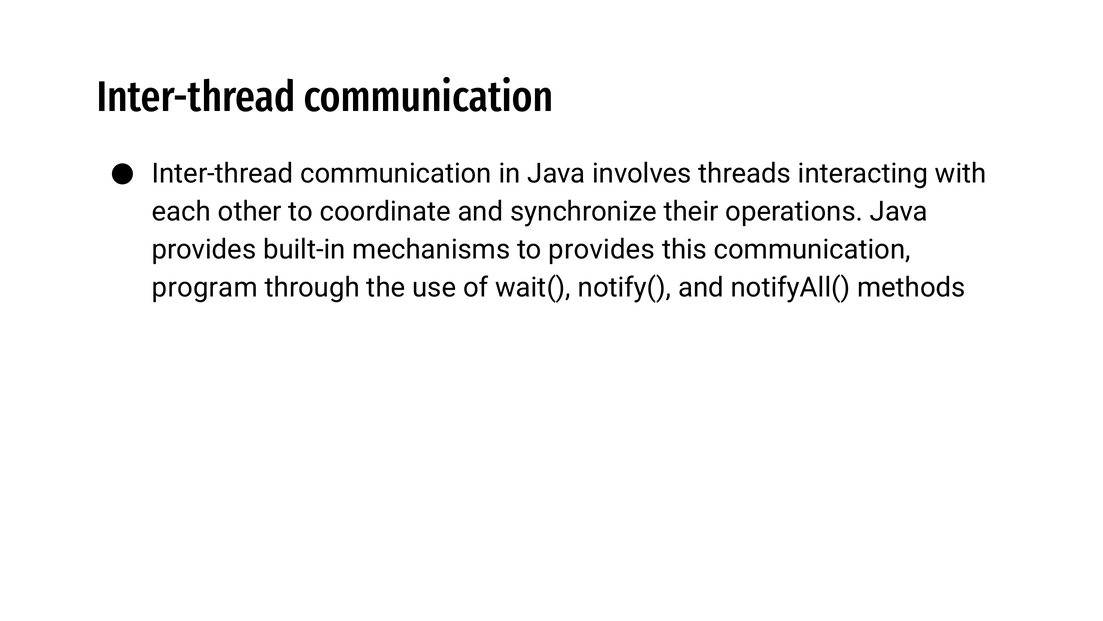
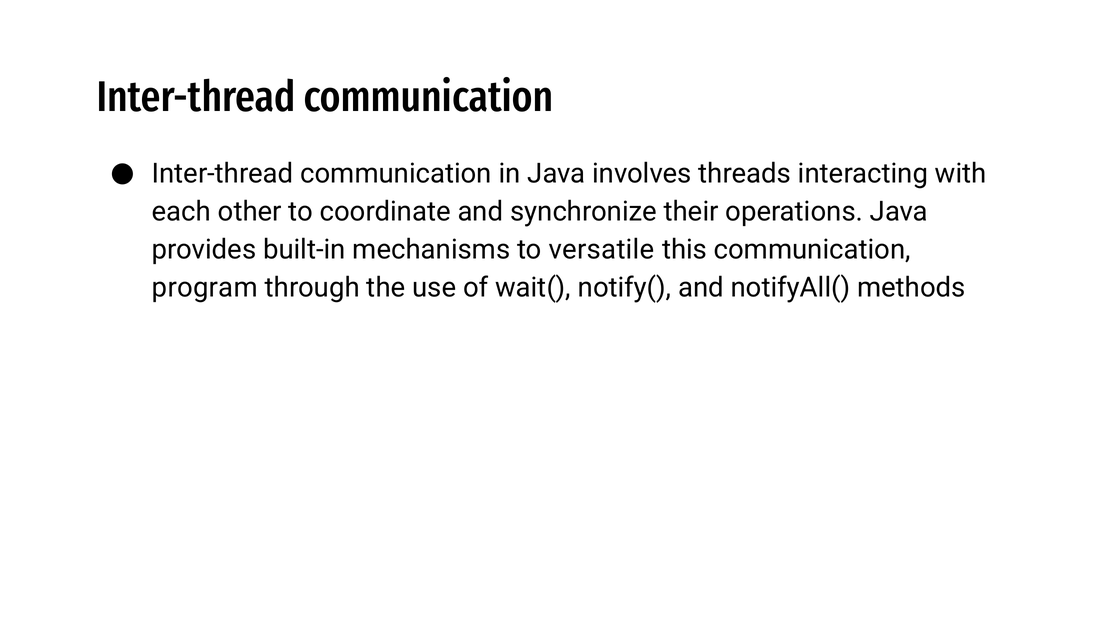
to provides: provides -> versatile (602, 250)
